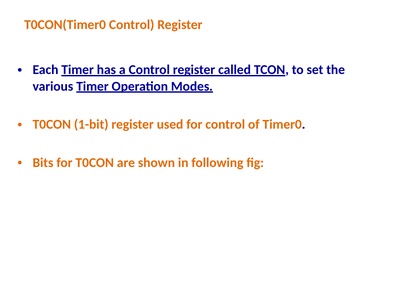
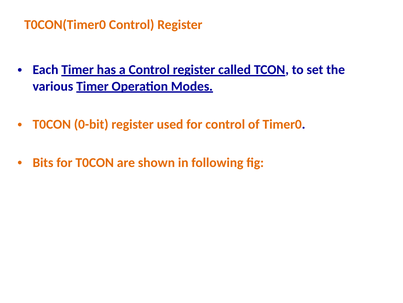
1-bit: 1-bit -> 0-bit (91, 124)
